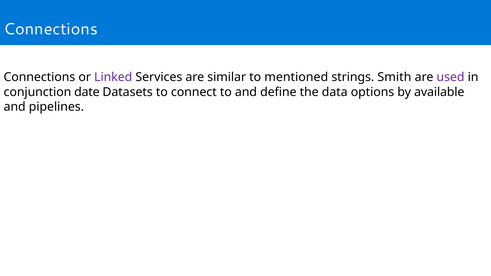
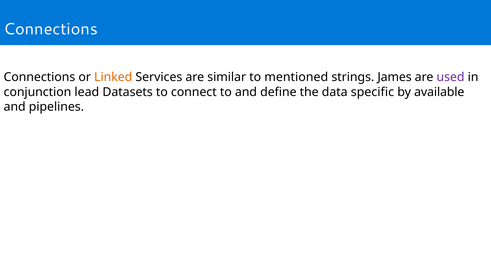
Linked colour: purple -> orange (113, 77)
Smith: Smith -> James (395, 77)
date: date -> lead (87, 92)
options: options -> specific (372, 92)
